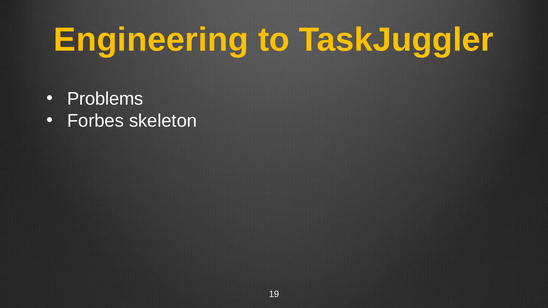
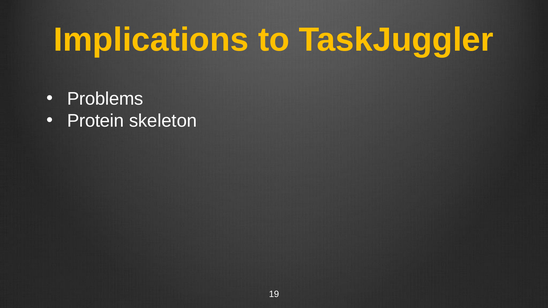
Engineering: Engineering -> Implications (151, 40)
Forbes: Forbes -> Protein (96, 121)
